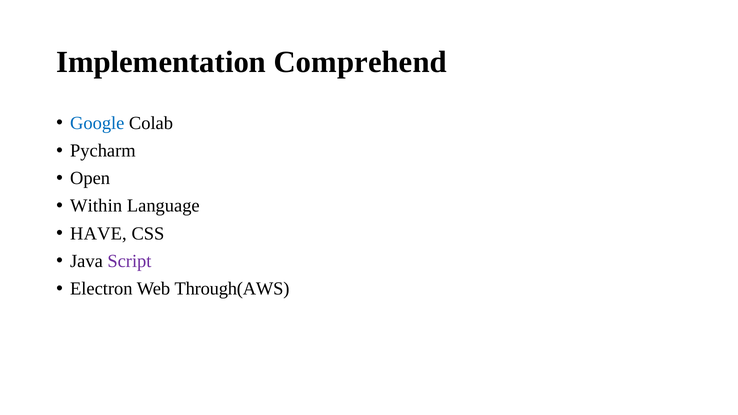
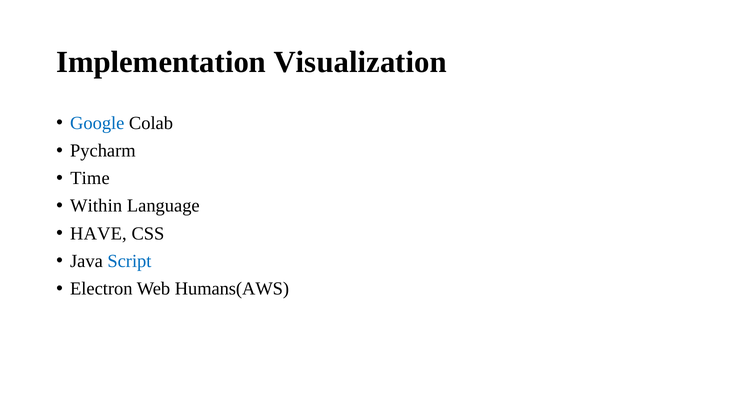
Comprehend: Comprehend -> Visualization (360, 62)
Open: Open -> Time (90, 178)
Script colour: purple -> blue (129, 261)
Through(AWS: Through(AWS -> Humans(AWS (232, 289)
